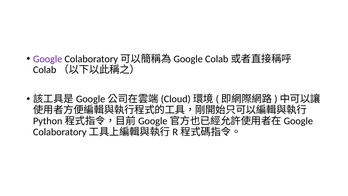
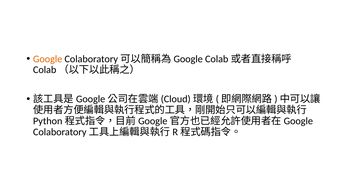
Google colour: purple -> orange (48, 59)
